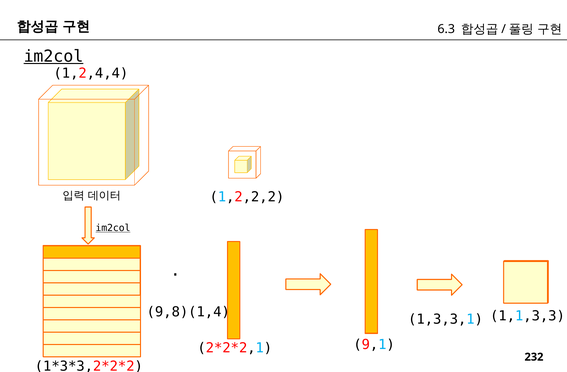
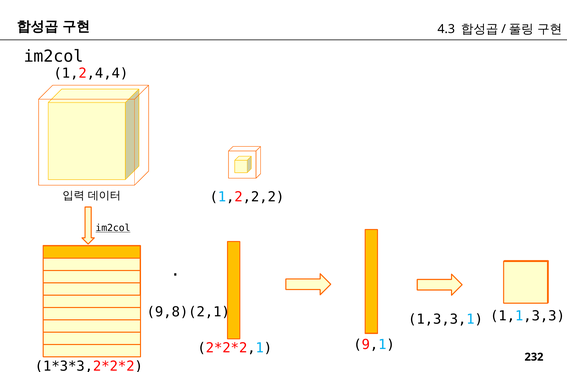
6.3: 6.3 -> 4.3 (446, 29)
im2col underline: present -> none (54, 56)
9,8)(1,4: 9,8)(1,4 -> 9,8)(2,1 (188, 312)
